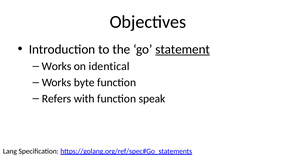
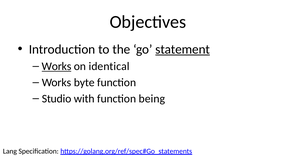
Works underline: none -> present (57, 66)
Refers: Refers -> Studio (57, 98)
speak: speak -> being (152, 98)
